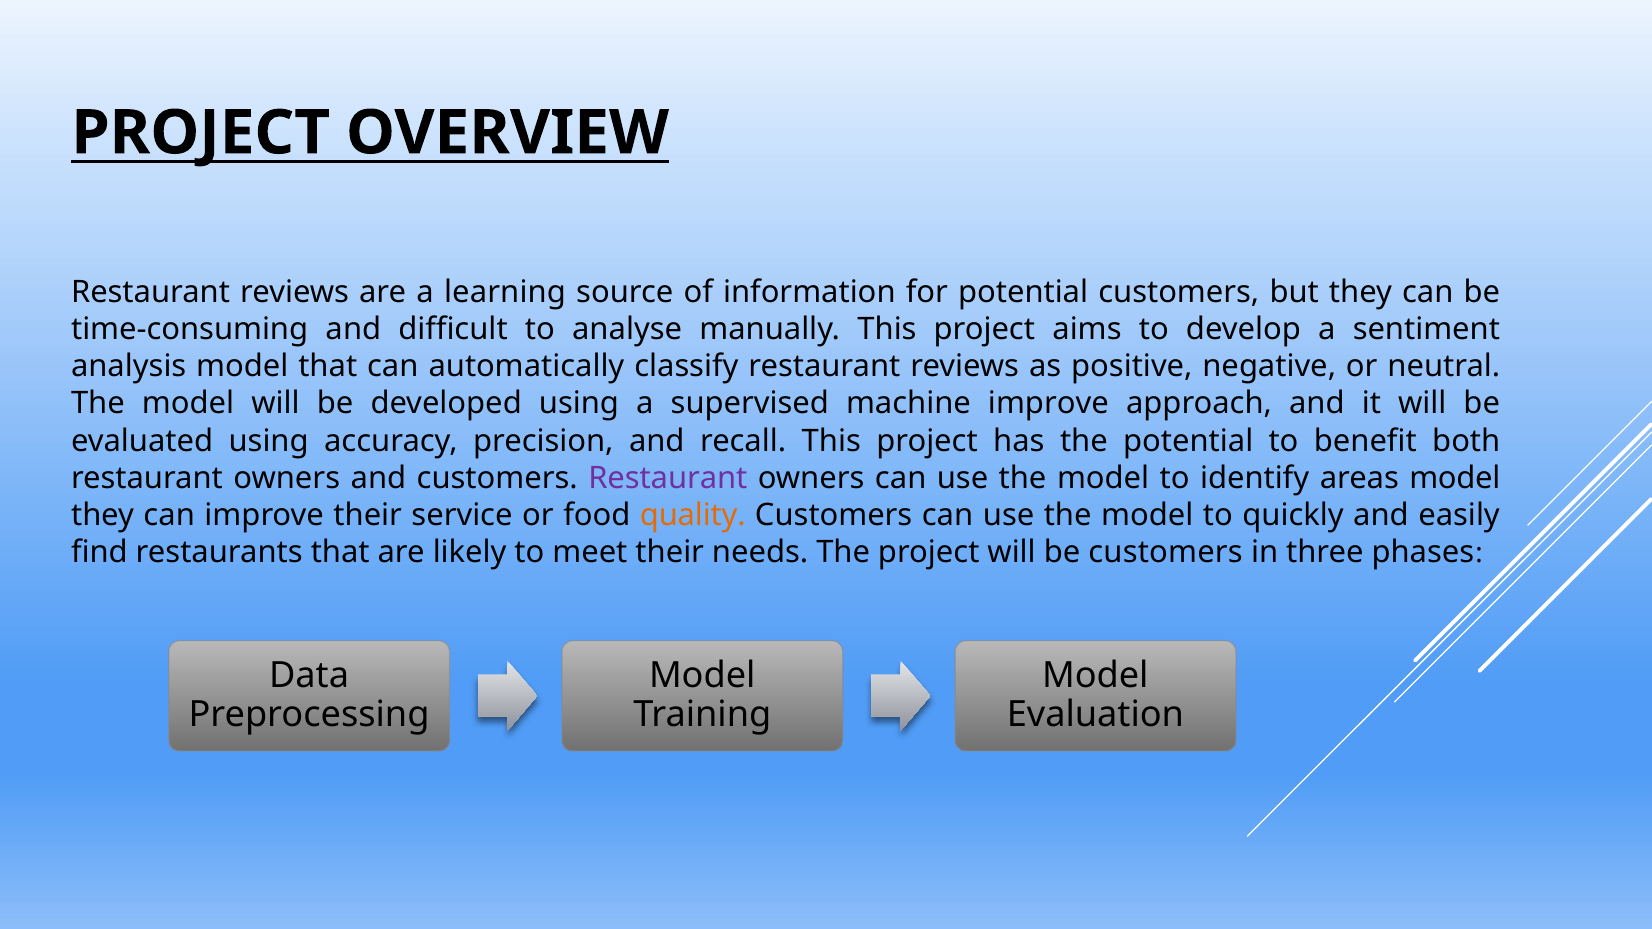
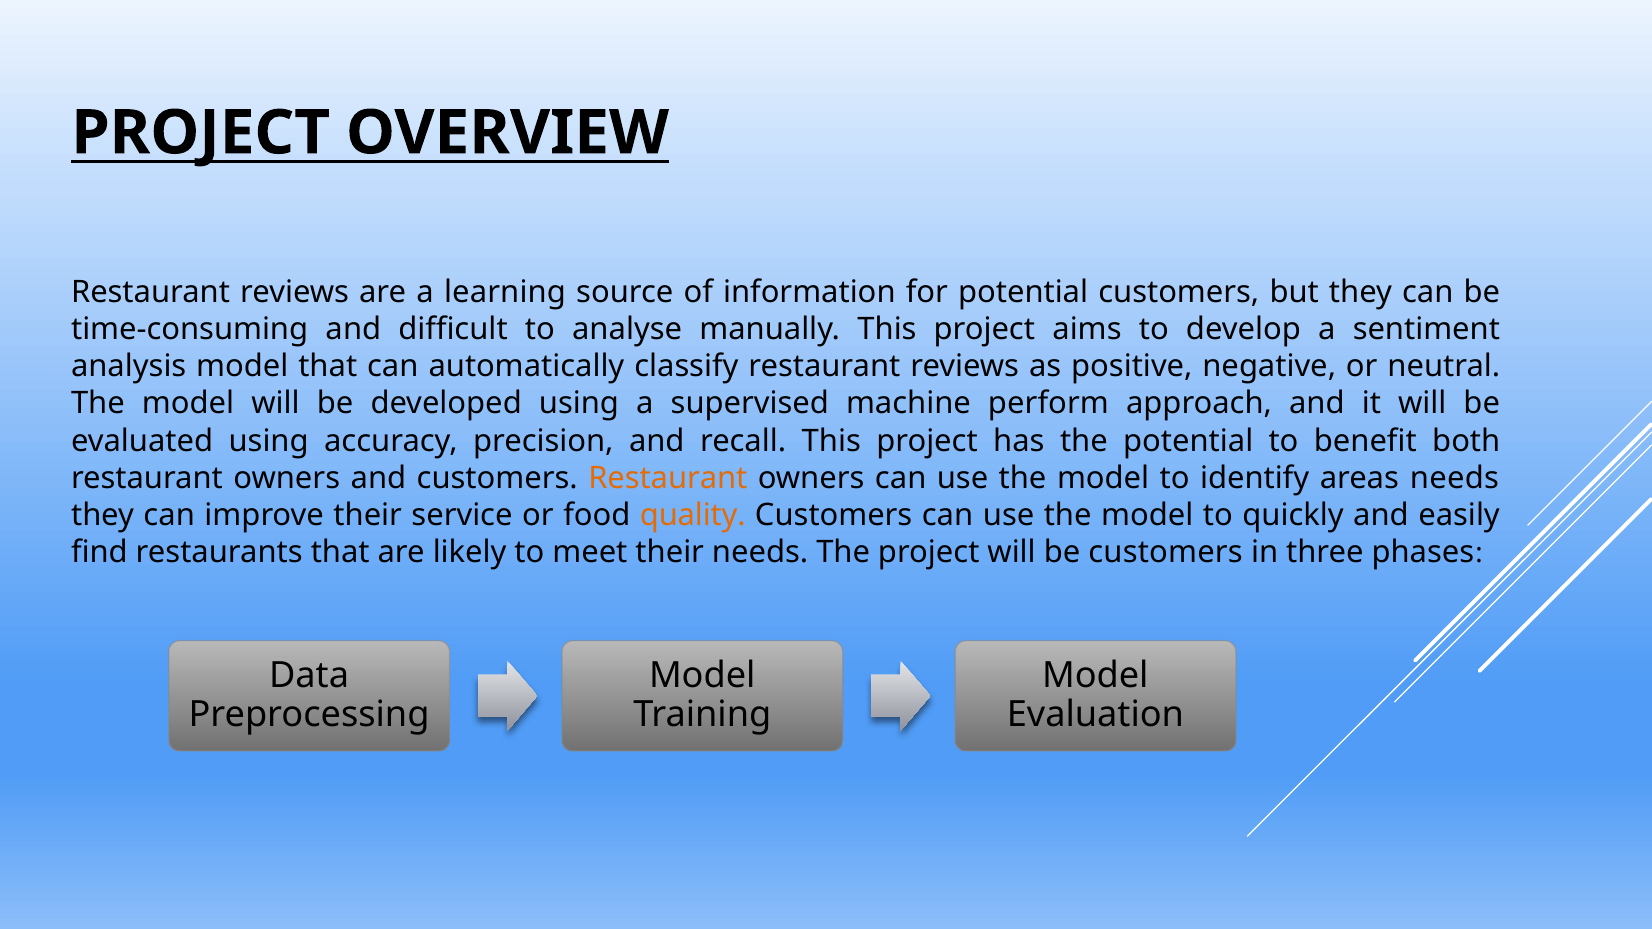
machine improve: improve -> perform (1048, 404)
Restaurant colour: purple -> orange (668, 478)
areas model: model -> needs (1454, 478)
